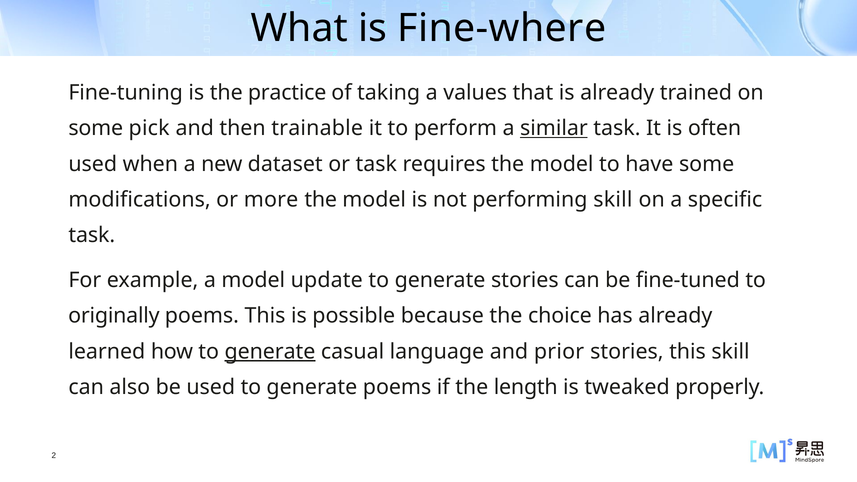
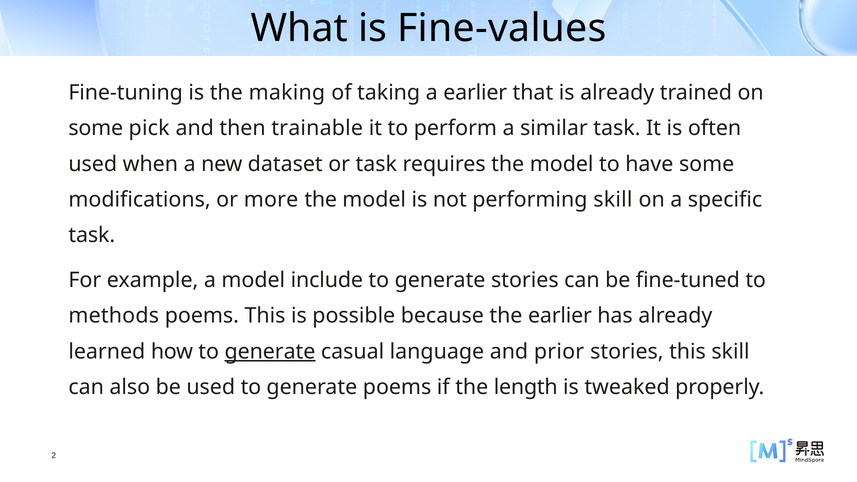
Fine-where: Fine-where -> Fine-values (502, 28)
practice: practice -> making (287, 92)
a values: values -> earlier (475, 92)
similar underline: present -> none (554, 128)
update: update -> include (327, 280)
originally: originally -> methods (114, 316)
the choice: choice -> earlier (560, 316)
